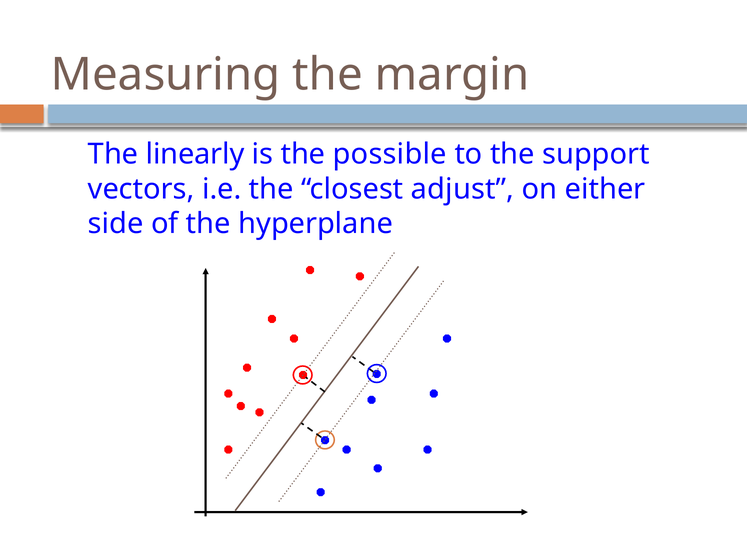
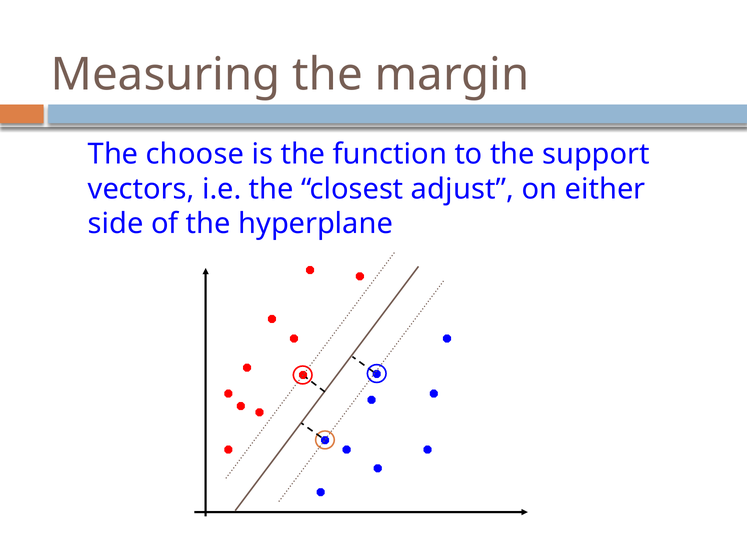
linearly: linearly -> choose (195, 154)
possible: possible -> function (390, 154)
